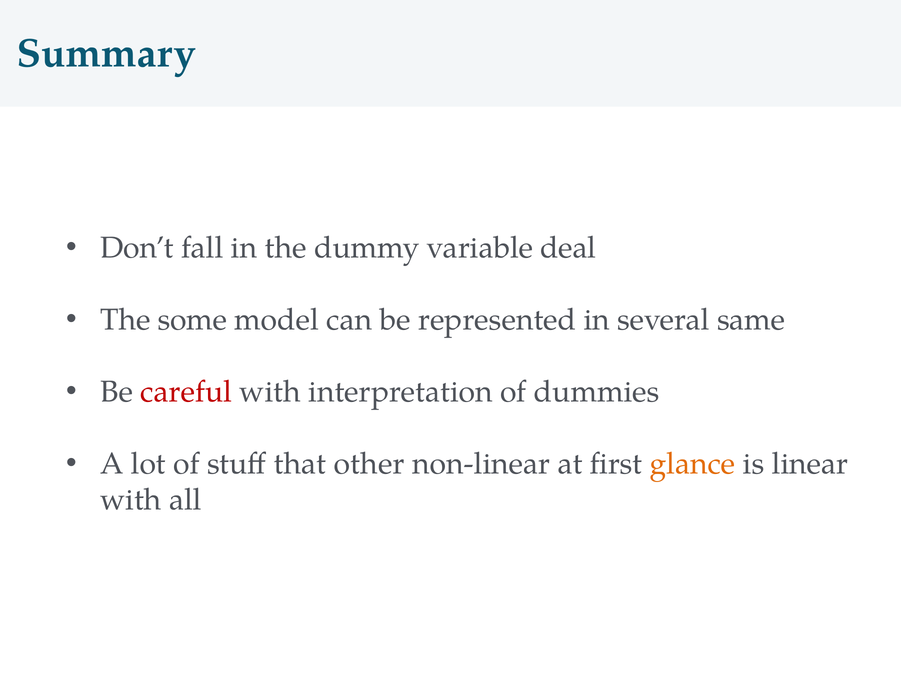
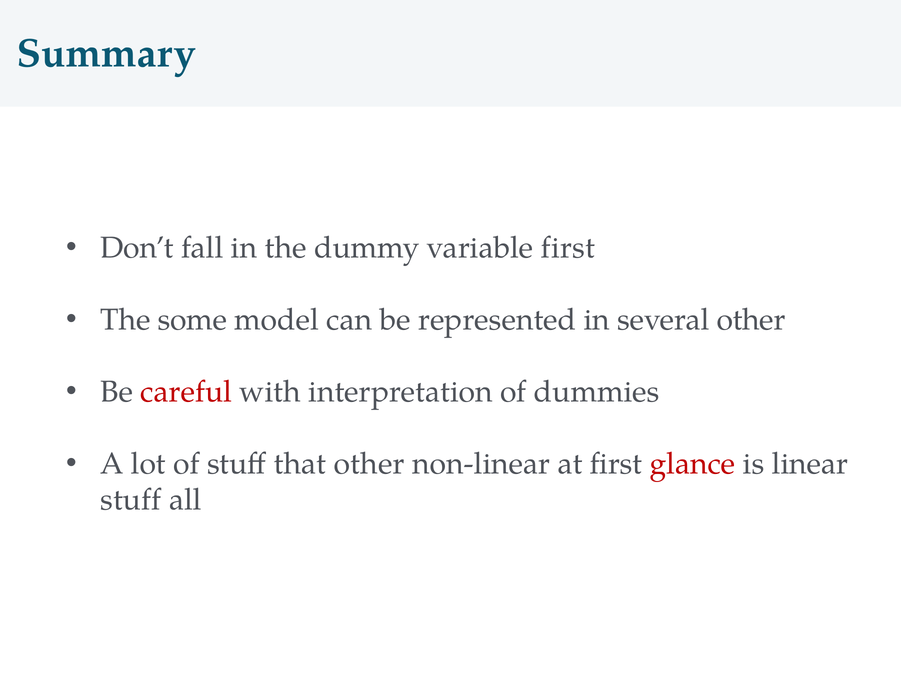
variable deal: deal -> first (568, 248)
several same: same -> other (751, 320)
glance colour: orange -> red (693, 464)
with: with -> stuff (131, 500)
